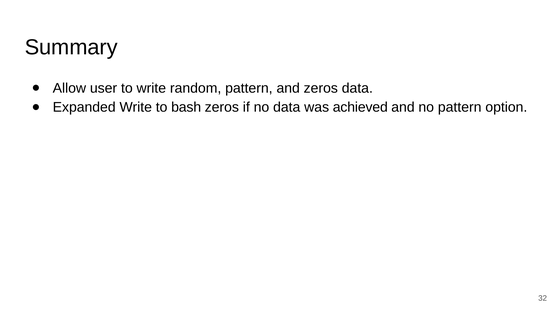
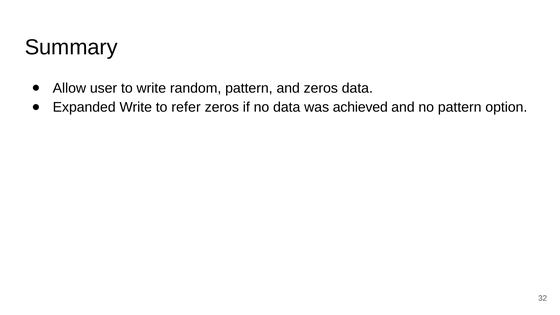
bash: bash -> refer (186, 107)
